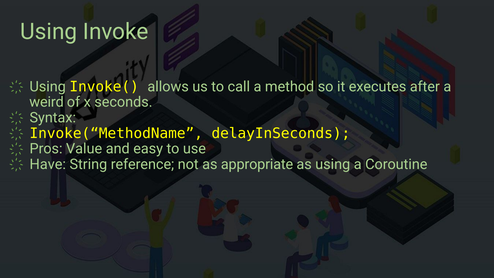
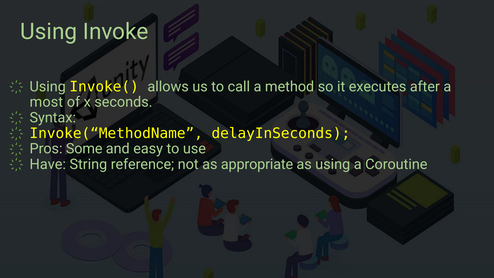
weird: weird -> most (46, 102)
Value: Value -> Some (84, 149)
